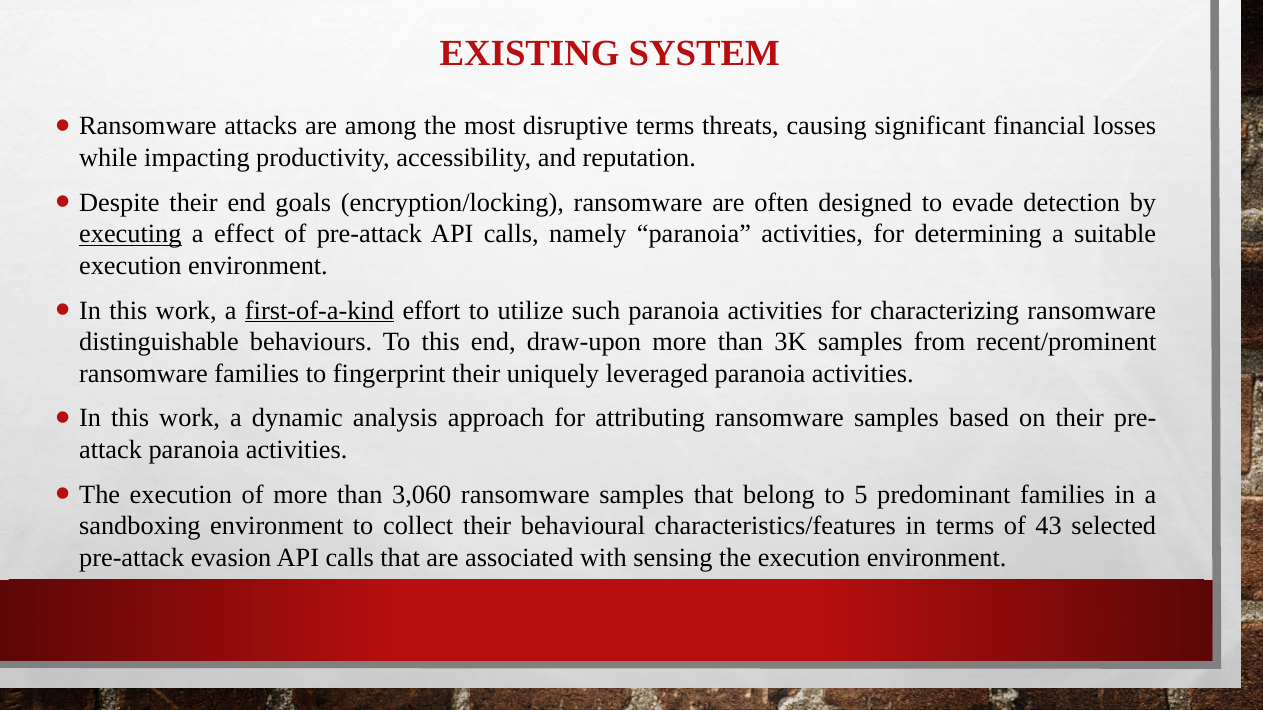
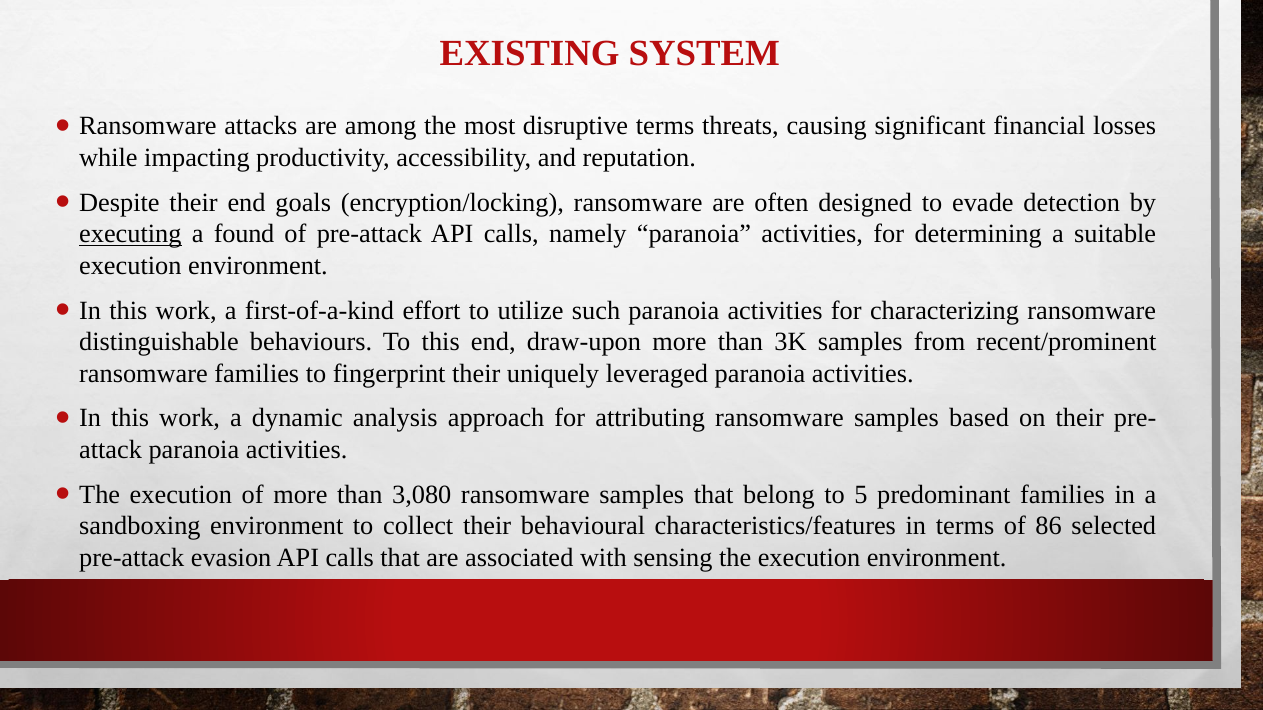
effect: effect -> found (244, 234)
first-of-a-kind underline: present -> none (320, 311)
3,060: 3,060 -> 3,080 (422, 495)
43: 43 -> 86 (1049, 526)
